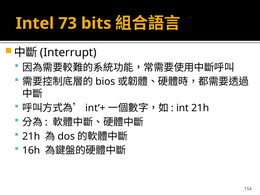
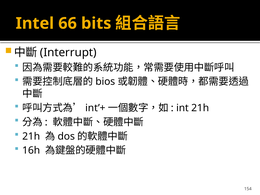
73: 73 -> 66 (68, 23)
